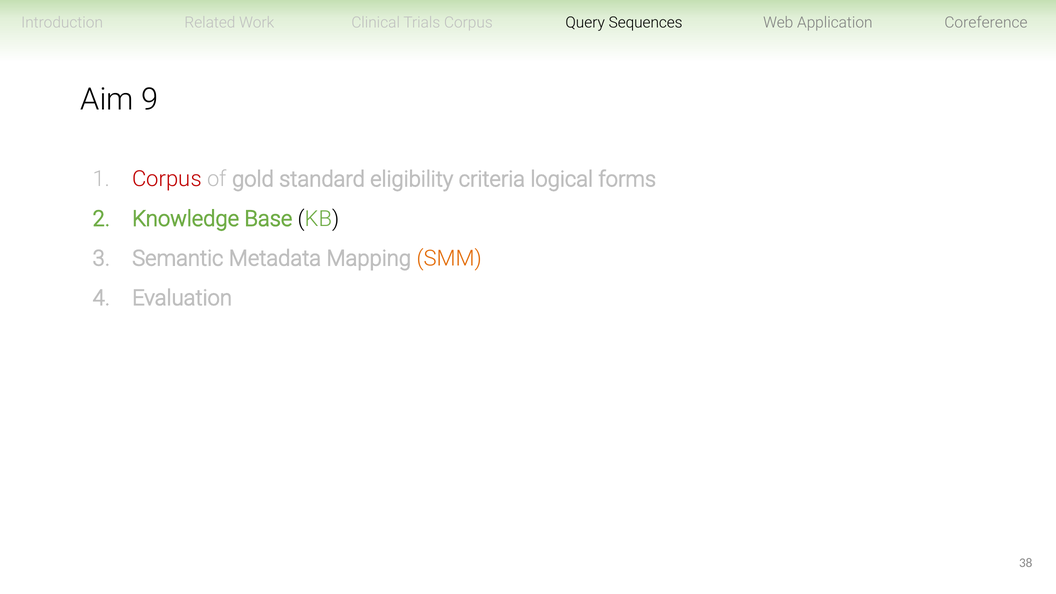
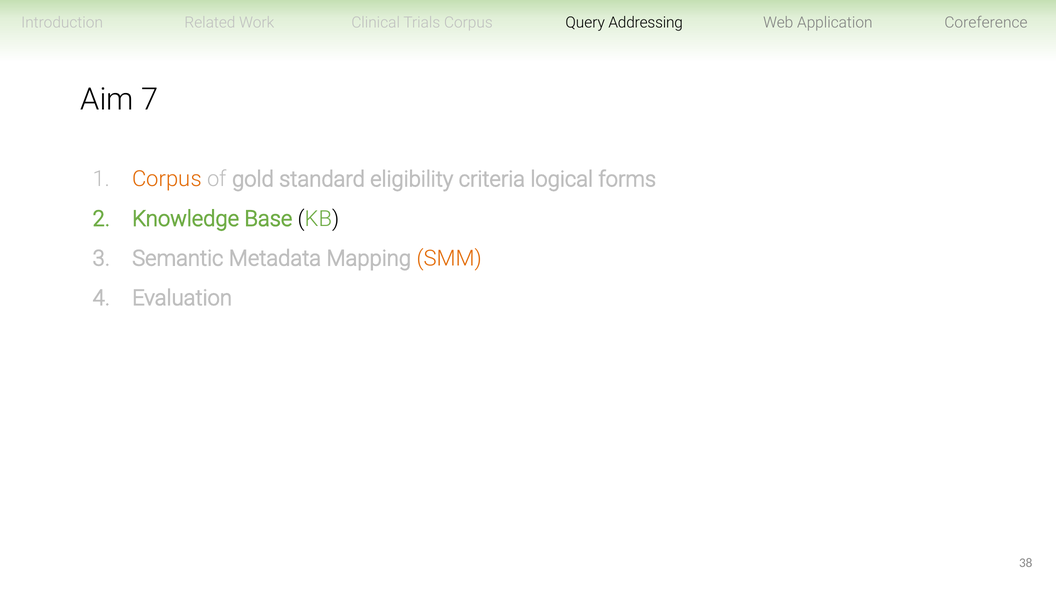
Sequences: Sequences -> Addressing (646, 22)
9: 9 -> 7 (150, 99)
Corpus colour: red -> orange (167, 179)
